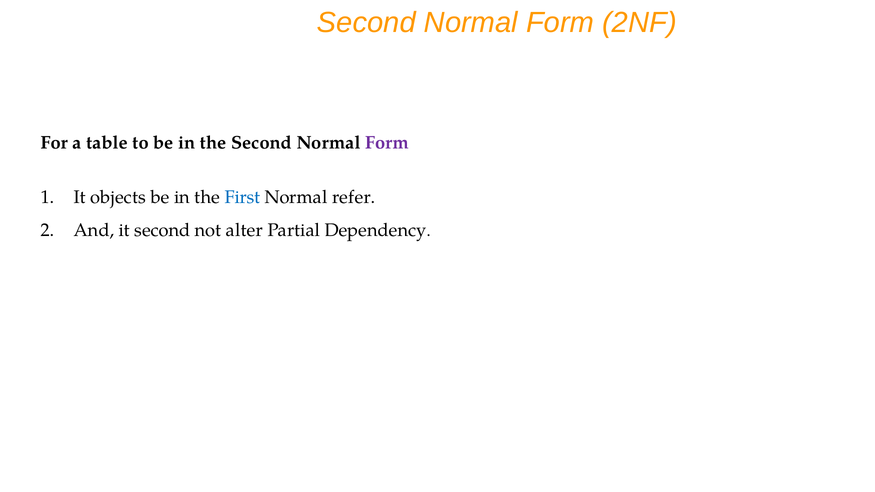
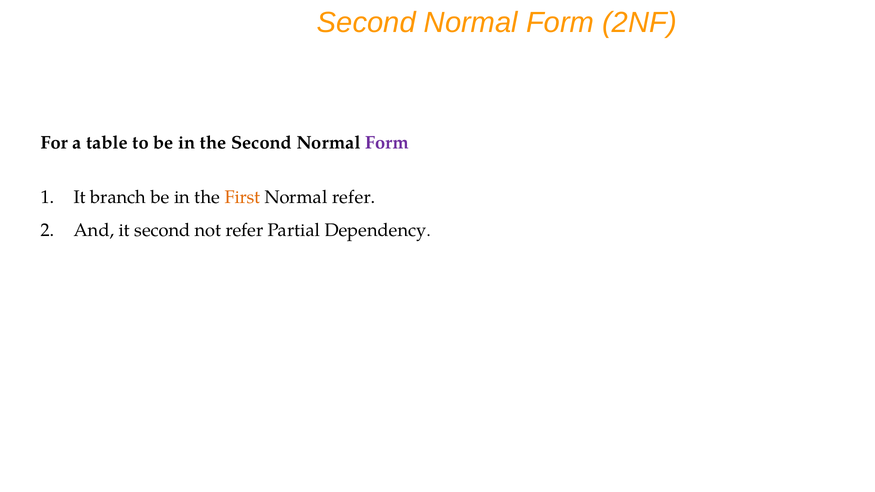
objects: objects -> branch (118, 197)
First colour: blue -> orange (243, 197)
not alter: alter -> refer (244, 230)
